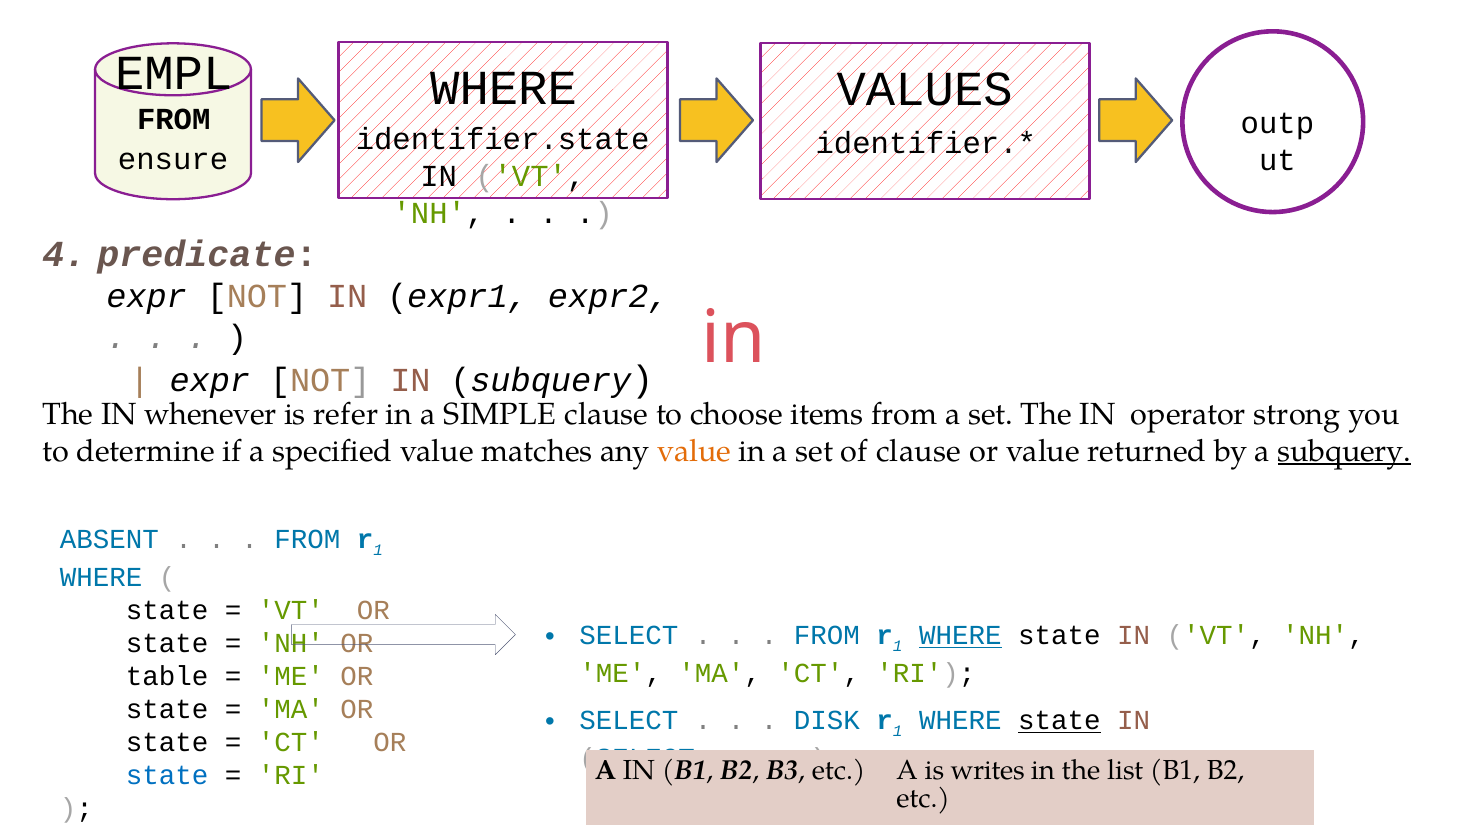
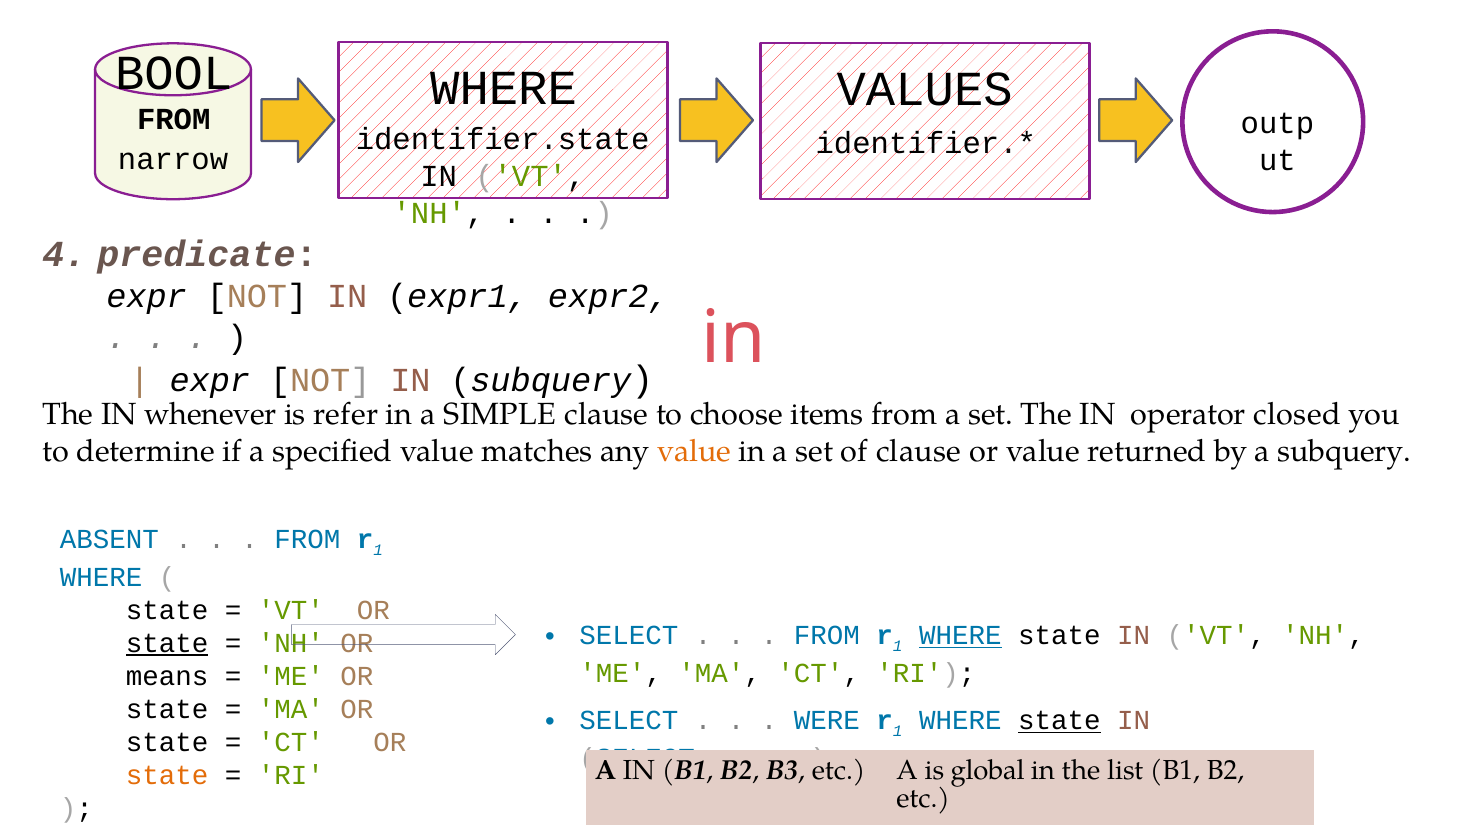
EMPL: EMPL -> BOOL (174, 73)
ensure: ensure -> narrow (173, 160)
strong: strong -> closed (1297, 414)
subquery underline: present -> none (1344, 451)
state underline: none -> present (167, 643)
table: table -> means (167, 676)
DISK: DISK -> WERE (827, 721)
writes: writes -> global (988, 771)
state colour: blue -> orange (167, 775)
